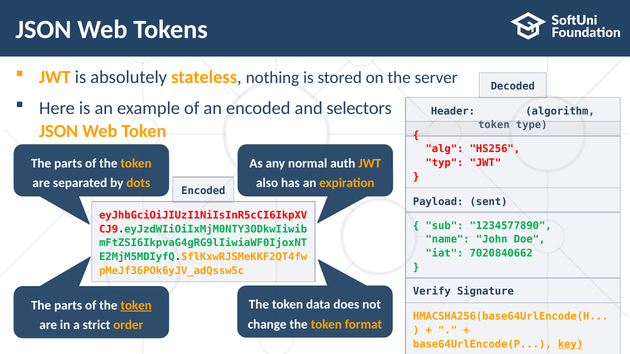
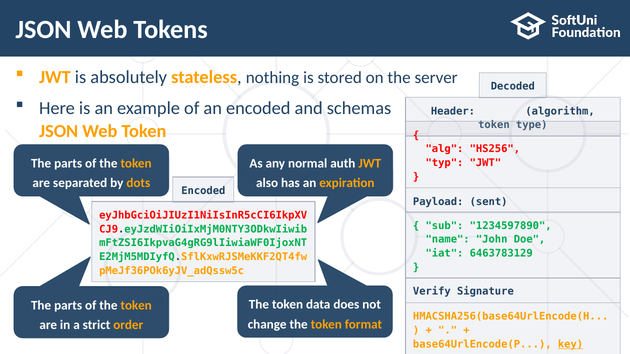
selectors: selectors -> schemas (359, 108)
1234577890: 1234577890 -> 1234597890 (511, 226)
7020840662: 7020840662 -> 6463783129 (501, 253)
token underline: present -> none (136, 306)
